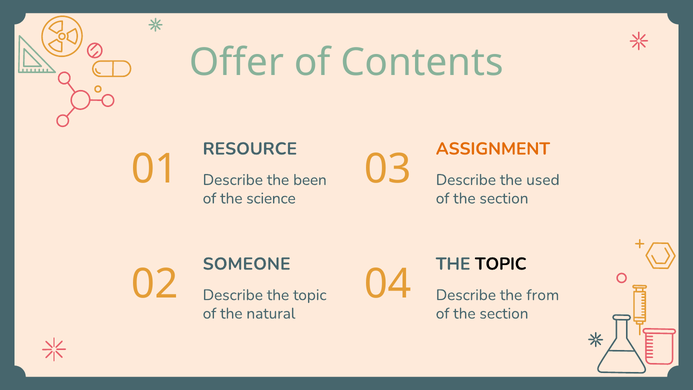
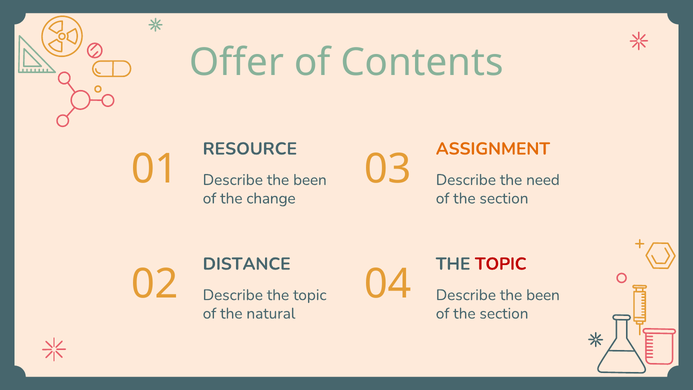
used: used -> need (543, 180)
science: science -> change (271, 198)
SOMEONE: SOMEONE -> DISTANCE (247, 264)
TOPIC colour: black -> red (501, 264)
from: from -> been (543, 295)
